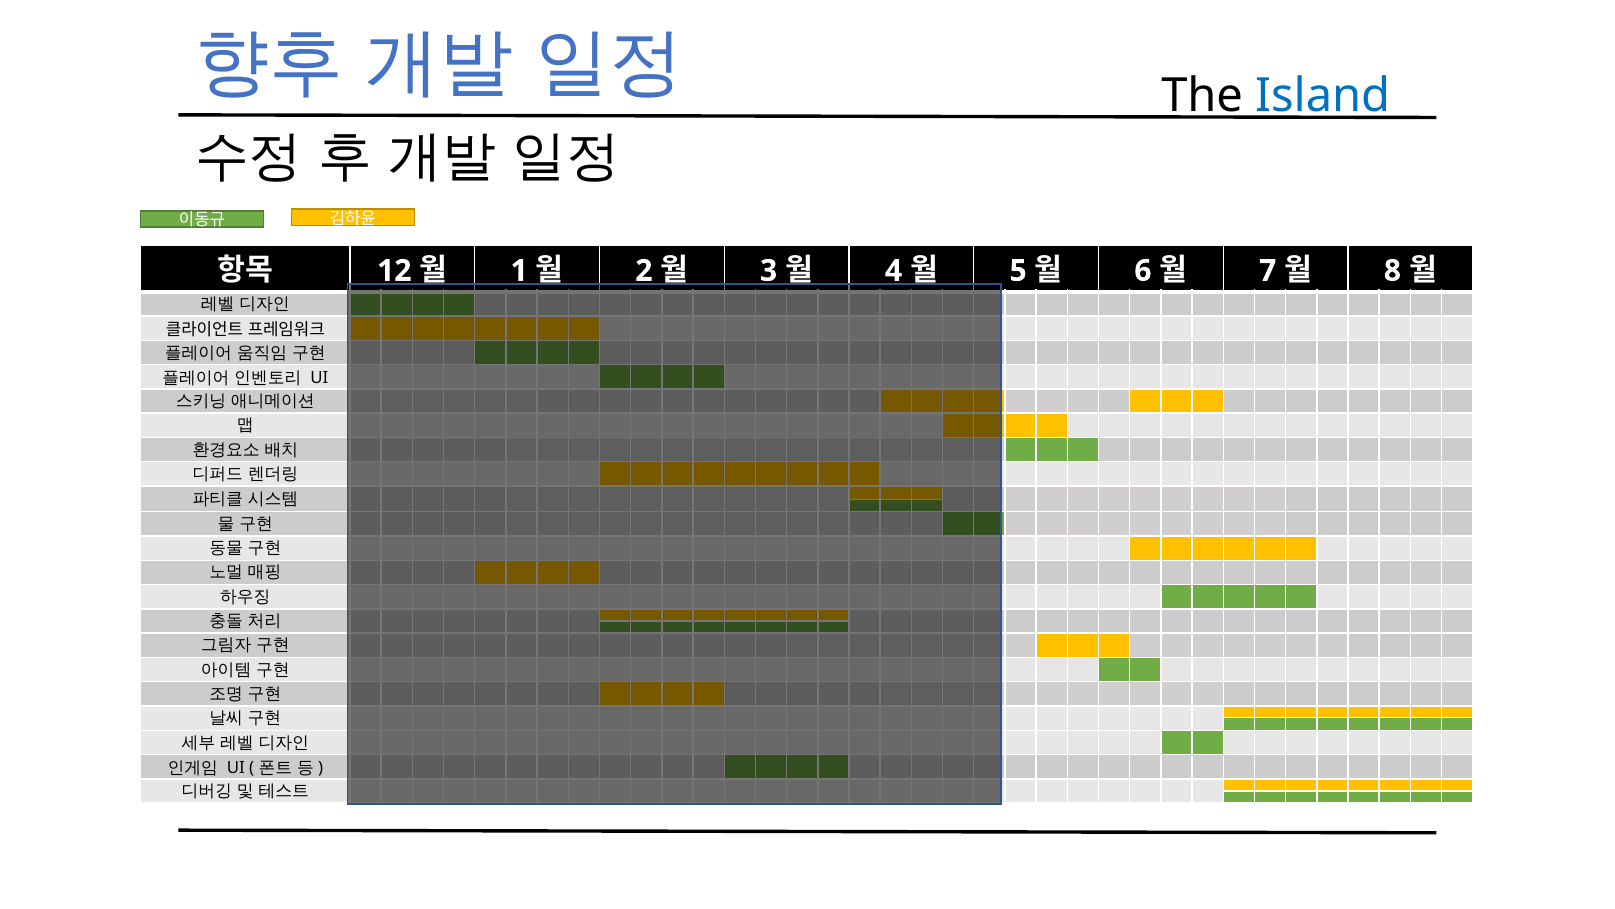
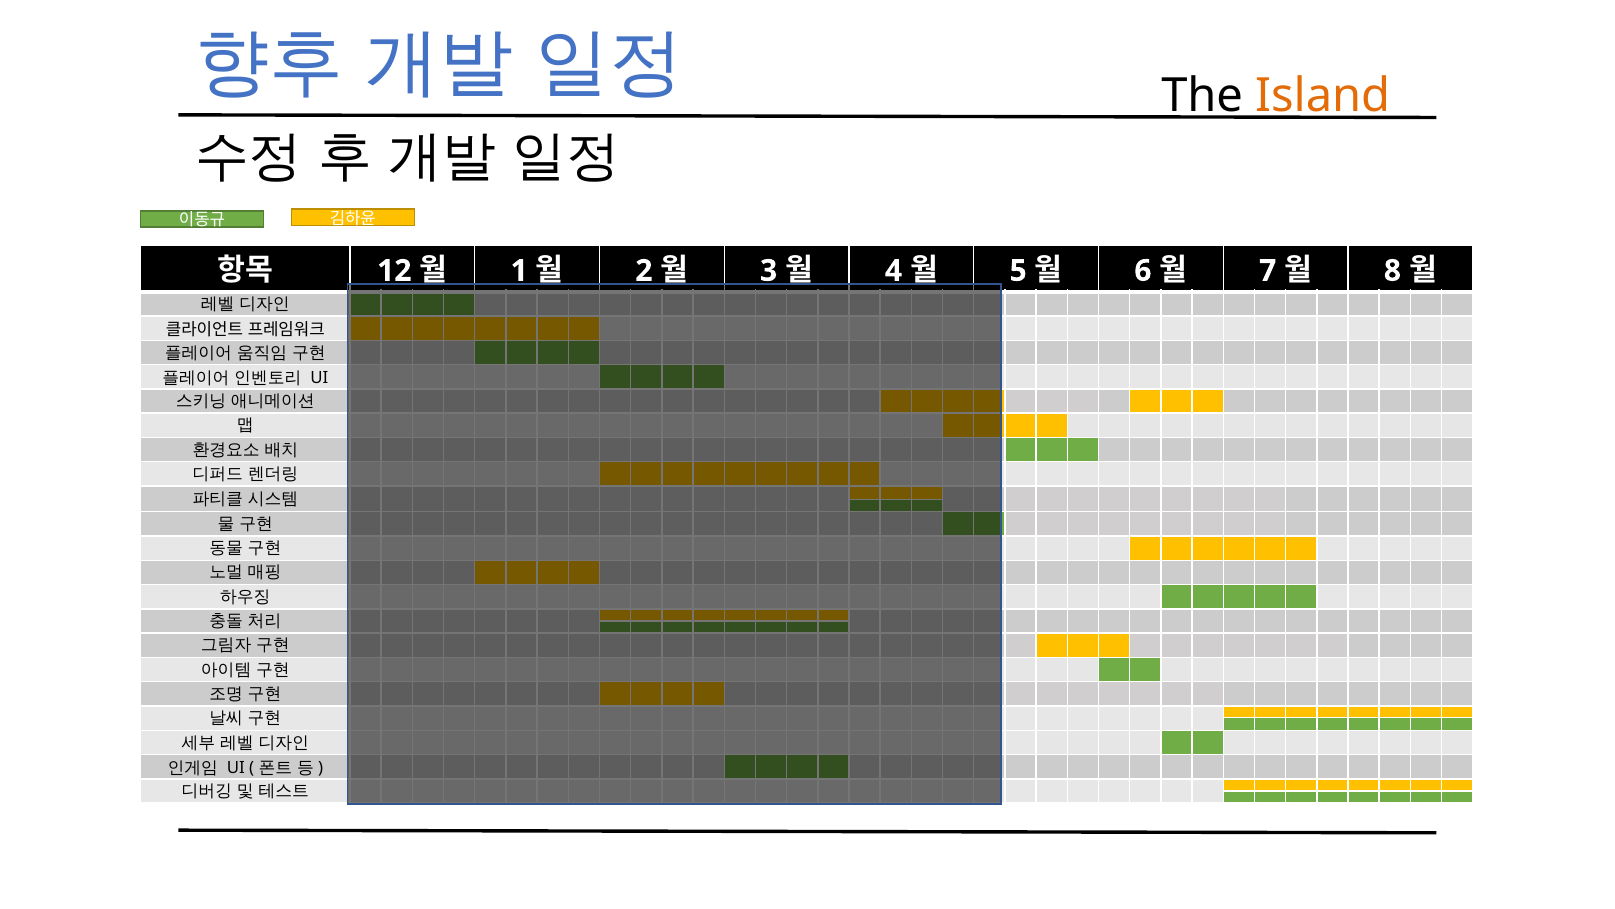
Island colour: blue -> orange (1323, 96)
